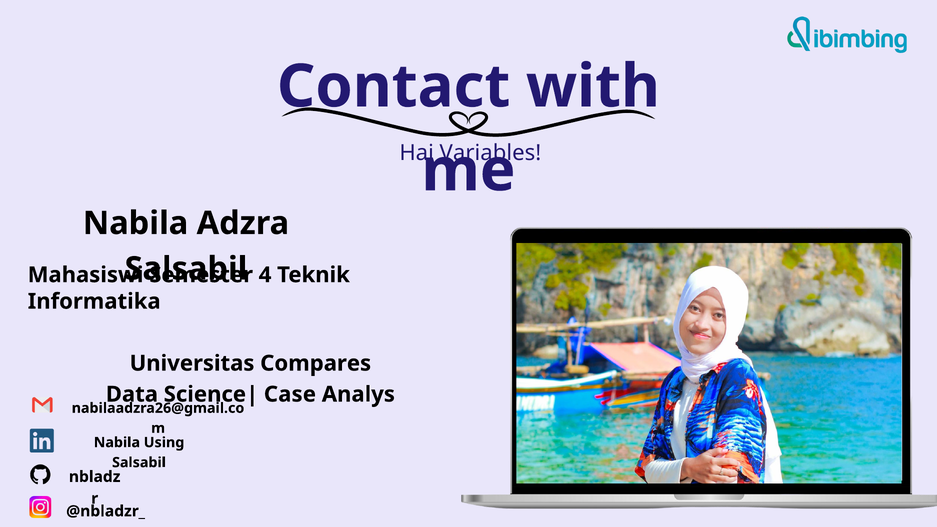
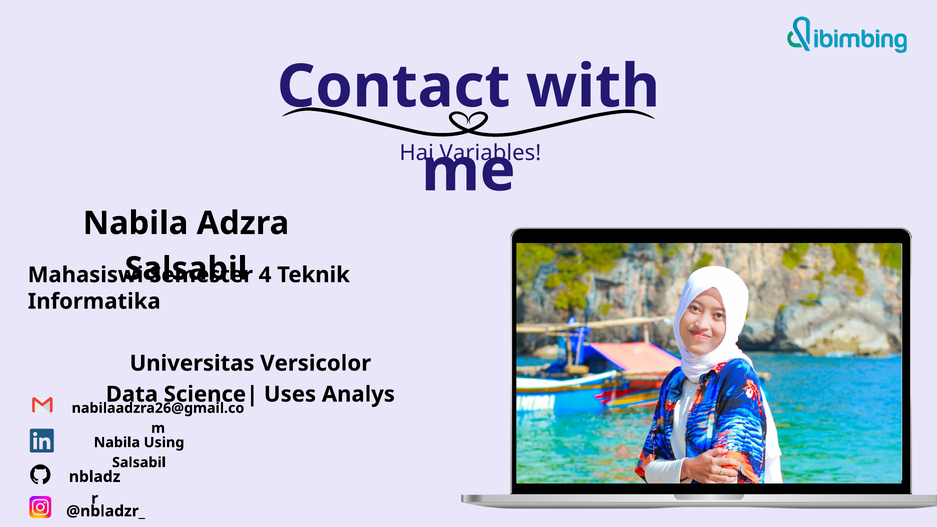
Compares: Compares -> Versicolor (316, 363)
Case: Case -> Uses (290, 394)
